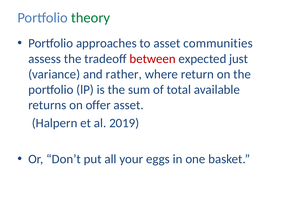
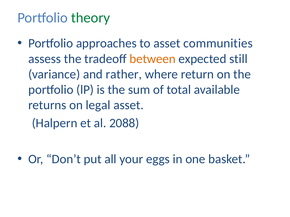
between colour: red -> orange (153, 59)
just: just -> still (238, 59)
offer: offer -> legal (98, 105)
2019: 2019 -> 2088 (124, 123)
